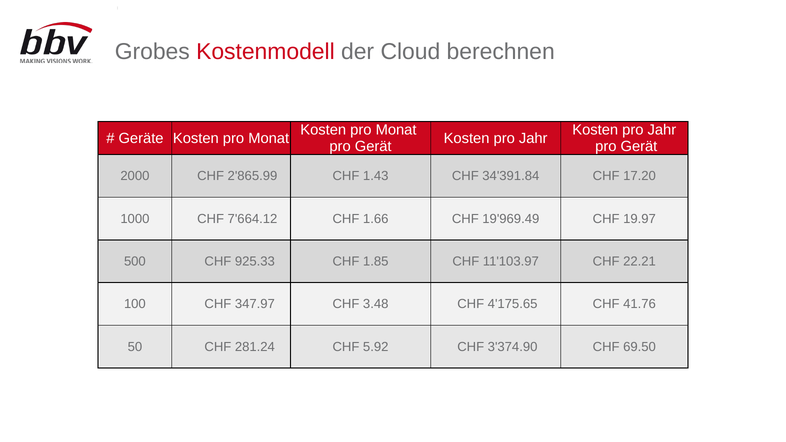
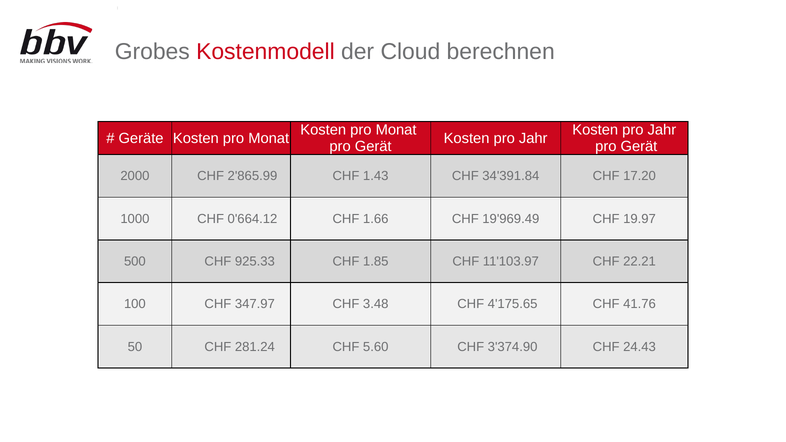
7'664.12: 7'664.12 -> 0'664.12 (252, 219)
5.92: 5.92 -> 5.60 (376, 347)
69.50: 69.50 -> 24.43 (639, 347)
